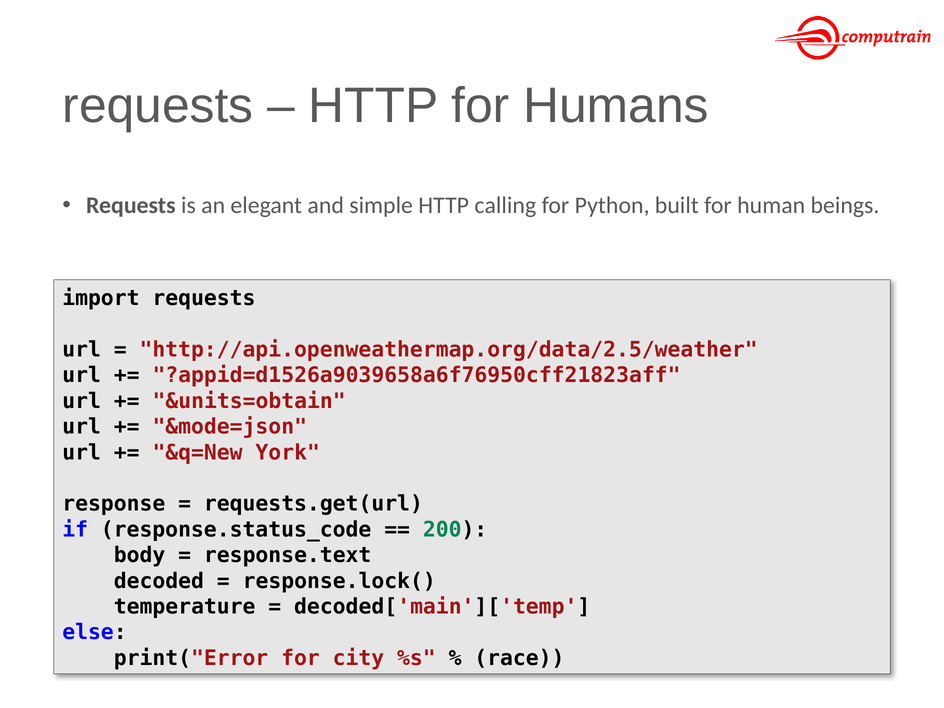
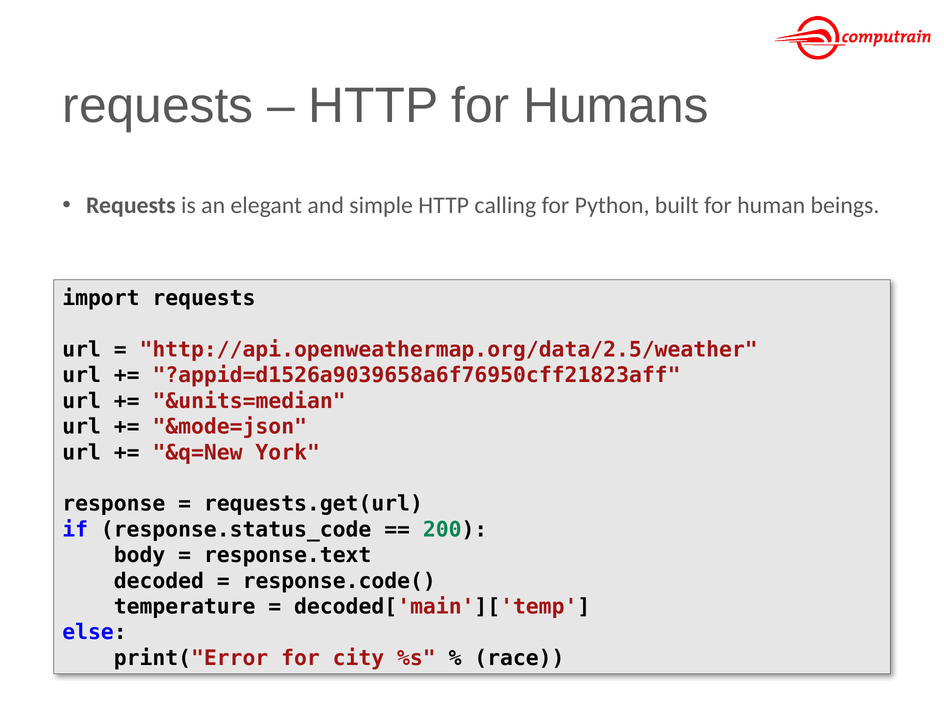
&units=obtain: &units=obtain -> &units=median (249, 401)
response.lock(: response.lock( -> response.code( (339, 581)
